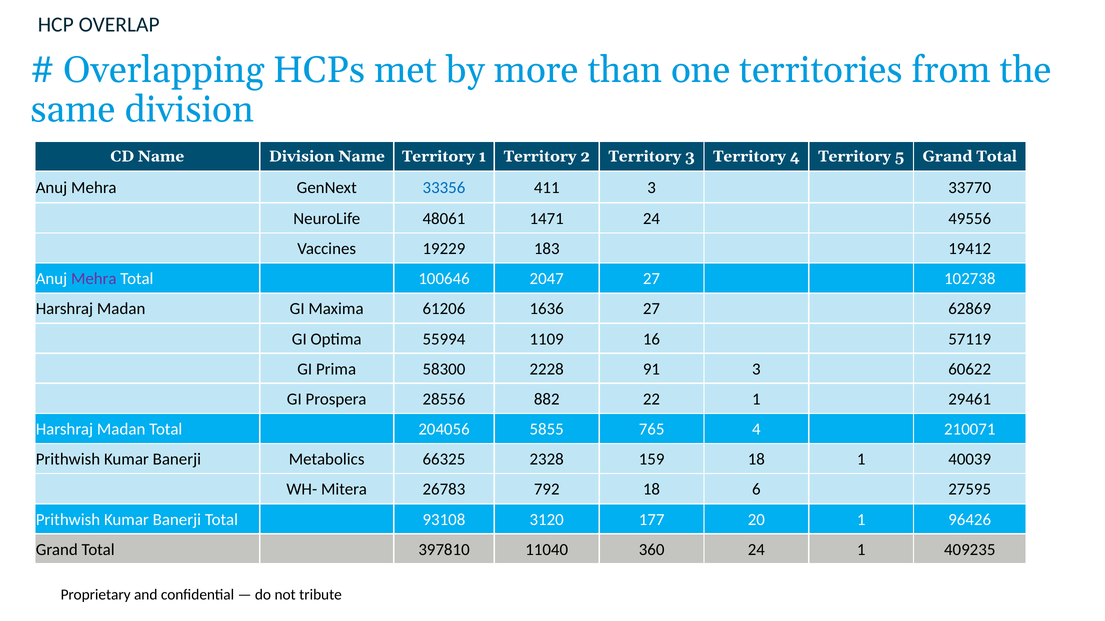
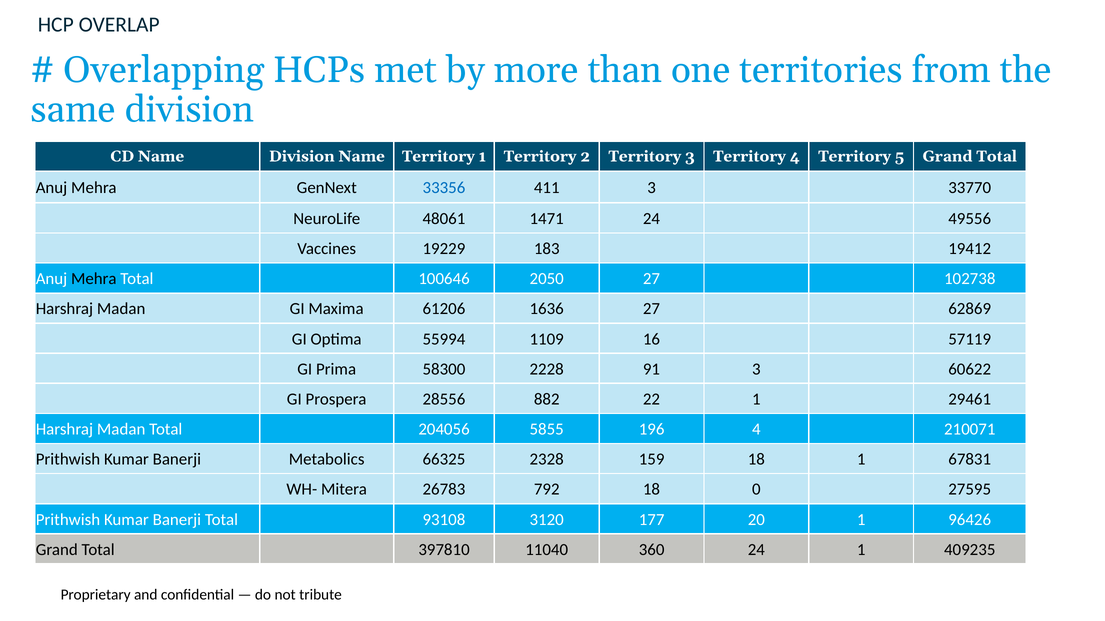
Mehra colour: purple -> black (94, 279)
2047: 2047 -> 2050 (547, 279)
765: 765 -> 196 (652, 430)
40039: 40039 -> 67831 (970, 460)
6: 6 -> 0 (756, 490)
